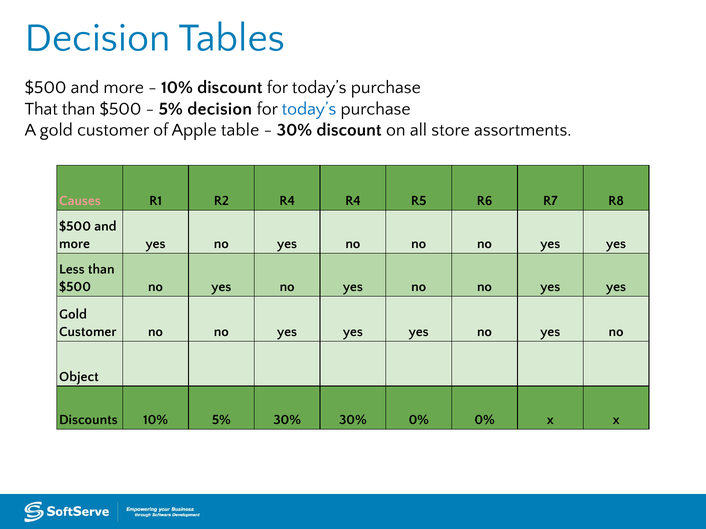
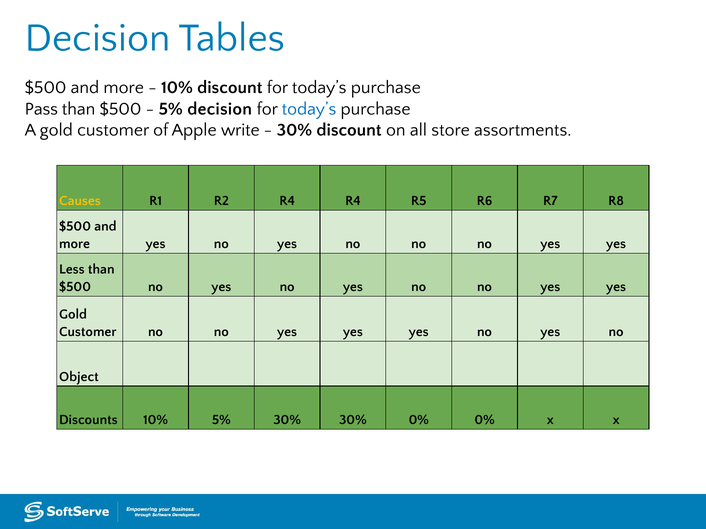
That: That -> Pass (41, 109)
table: table -> write (240, 130)
Causes colour: pink -> yellow (80, 201)
